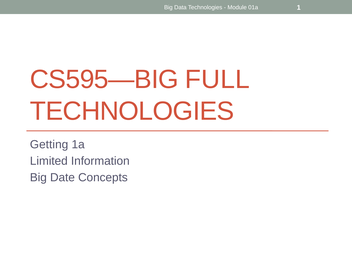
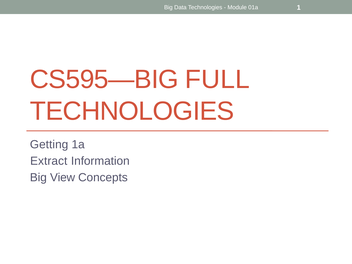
Limited: Limited -> Extract (49, 161)
Date: Date -> View (63, 177)
